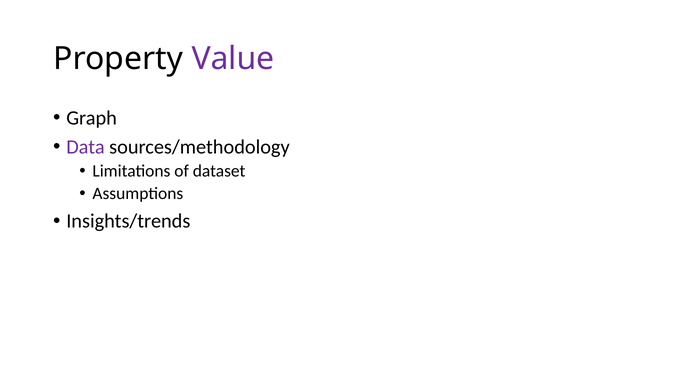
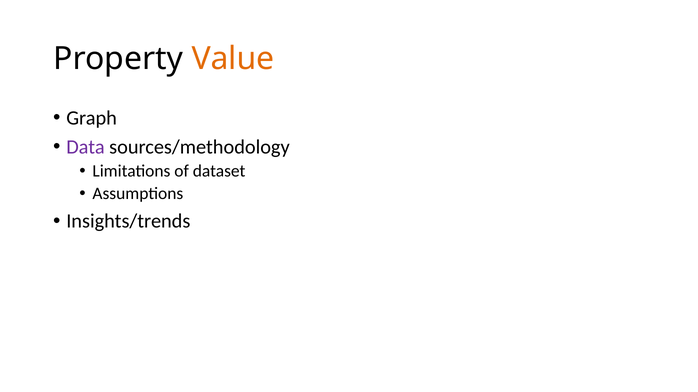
Value colour: purple -> orange (233, 59)
